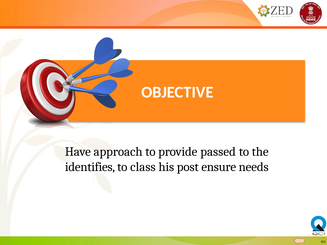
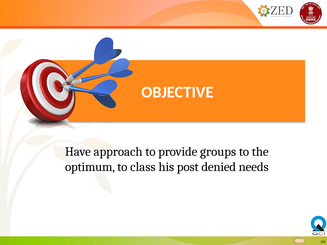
passed: passed -> groups (218, 152)
identifies: identifies -> optimum (90, 167)
ensure: ensure -> denied (219, 167)
